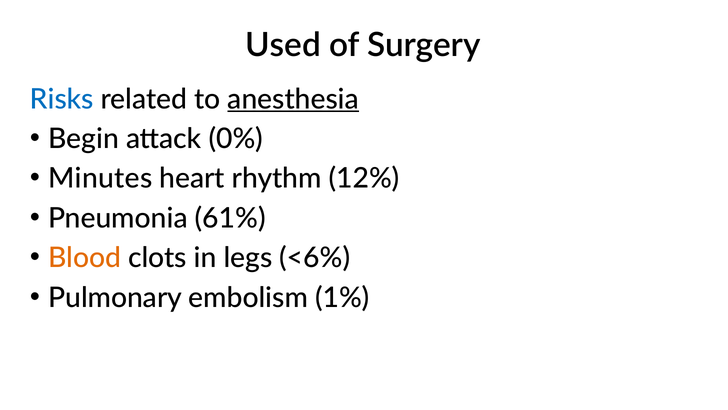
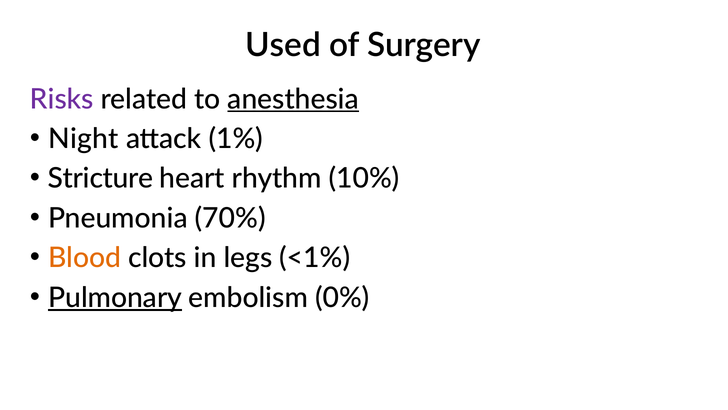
Risks colour: blue -> purple (62, 99)
Begin: Begin -> Night (83, 139)
0%: 0% -> 1% (236, 139)
Minutes: Minutes -> Stricture (101, 178)
12%: 12% -> 10% (364, 178)
61%: 61% -> 70% (230, 218)
<6%: <6% -> <1% (315, 258)
Pulmonary underline: none -> present (115, 297)
1%: 1% -> 0% (342, 297)
